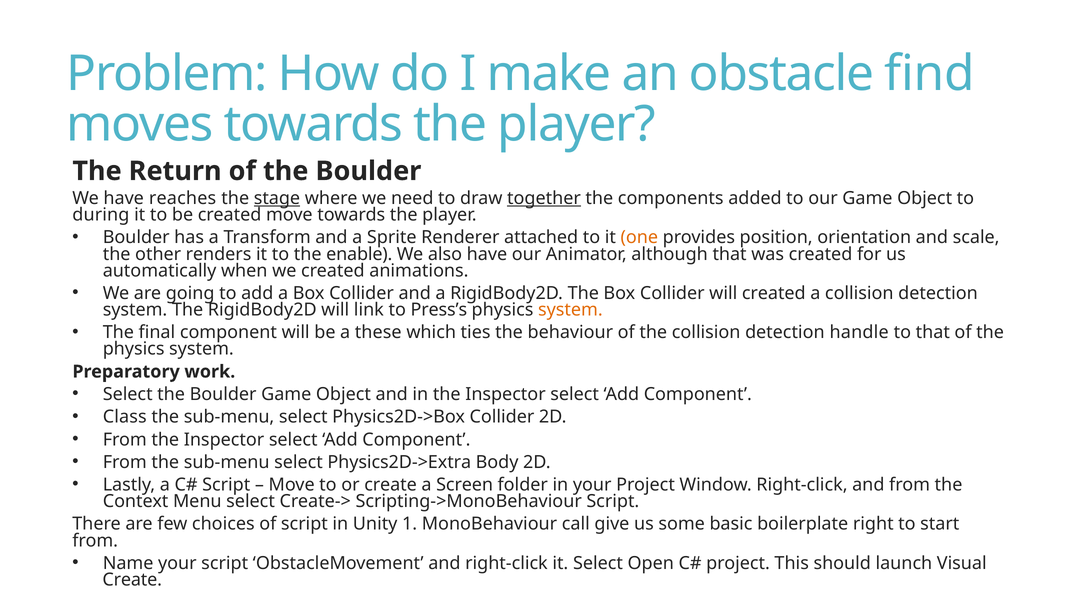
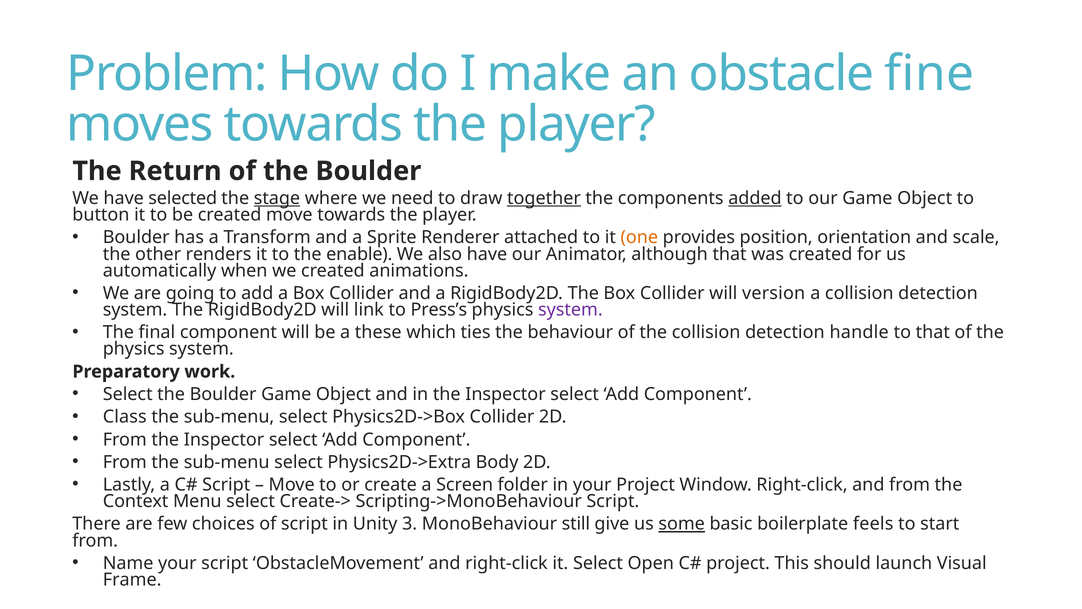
find: find -> fine (929, 74)
reaches: reaches -> selected (183, 198)
added underline: none -> present (755, 198)
during: during -> button (101, 215)
will created: created -> version (774, 293)
system colour: orange -> purple (570, 310)
1: 1 -> 3 (410, 524)
call: call -> still (576, 524)
some underline: none -> present (682, 524)
right: right -> feels (873, 524)
Create: Create -> Frame (132, 579)
